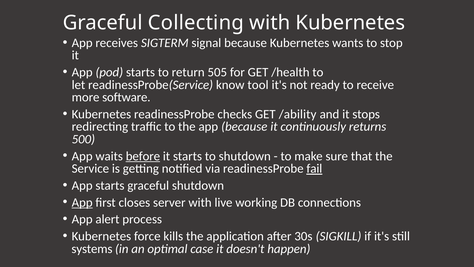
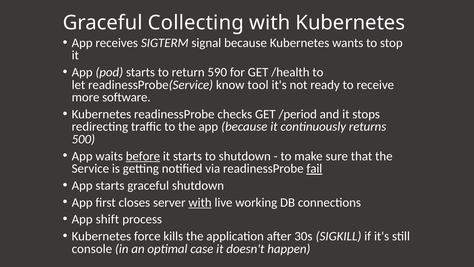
505: 505 -> 590 (217, 72)
/ability: /ability -> /period (298, 114)
App underline: present -> none (82, 202)
with underline: none -> present (200, 202)
alert: alert -> shift (107, 219)
systems: systems -> console (92, 248)
